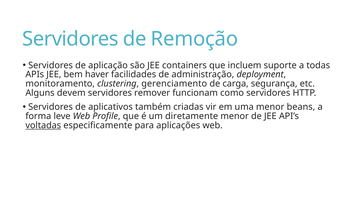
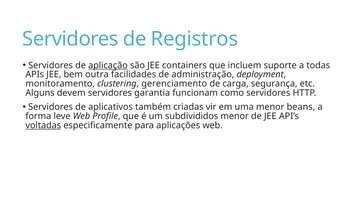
Remoção: Remoção -> Registros (194, 39)
aplicação underline: none -> present (108, 65)
haver: haver -> outra (97, 75)
remover: remover -> garantia (152, 93)
diretamente: diretamente -> subdivididos (192, 116)
